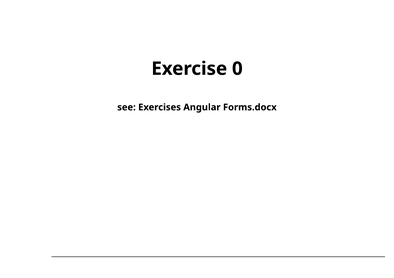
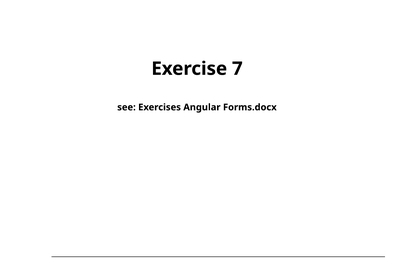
0: 0 -> 7 (237, 69)
